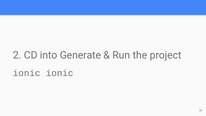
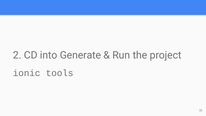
ionic ionic: ionic -> tools (60, 73)
